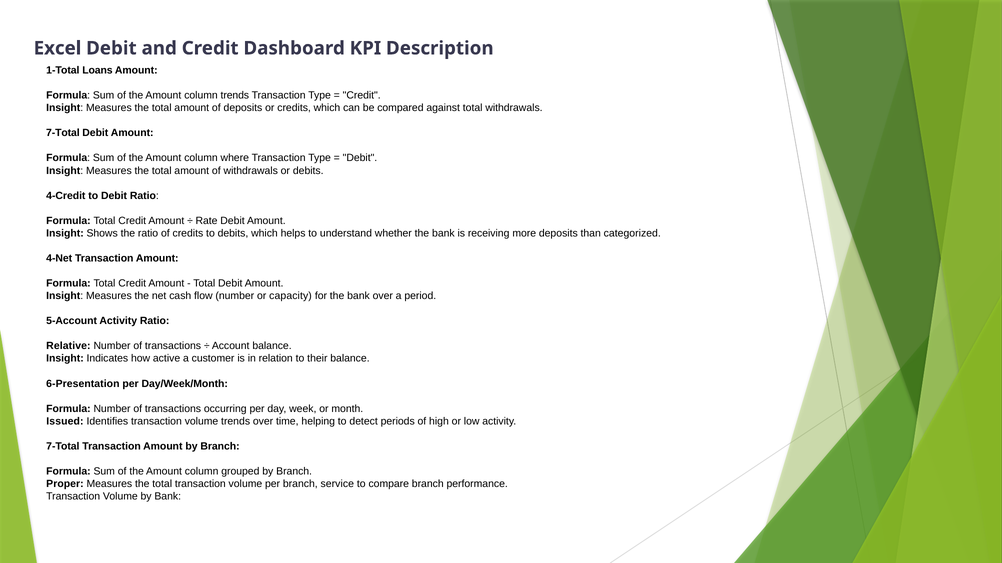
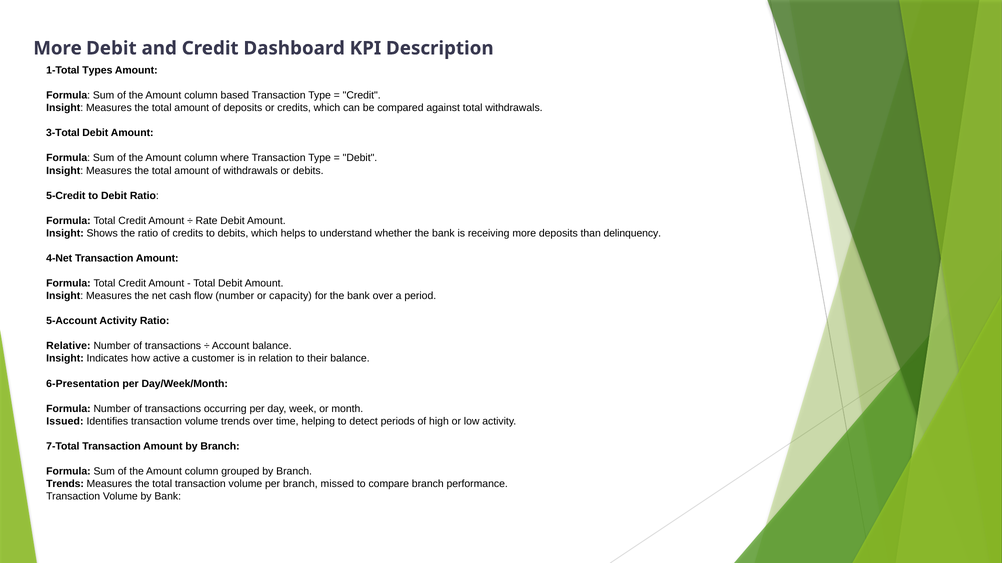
Excel: Excel -> More (58, 48)
Loans: Loans -> Types (97, 70)
column trends: trends -> based (235, 95)
7-Total: 7-Total -> 3-Total (63, 133)
4-Credit: 4-Credit -> 5-Credit (66, 196)
categorized: categorized -> delinquency (632, 233)
Proper: Proper -> Trends (65, 484)
service: service -> missed (337, 484)
